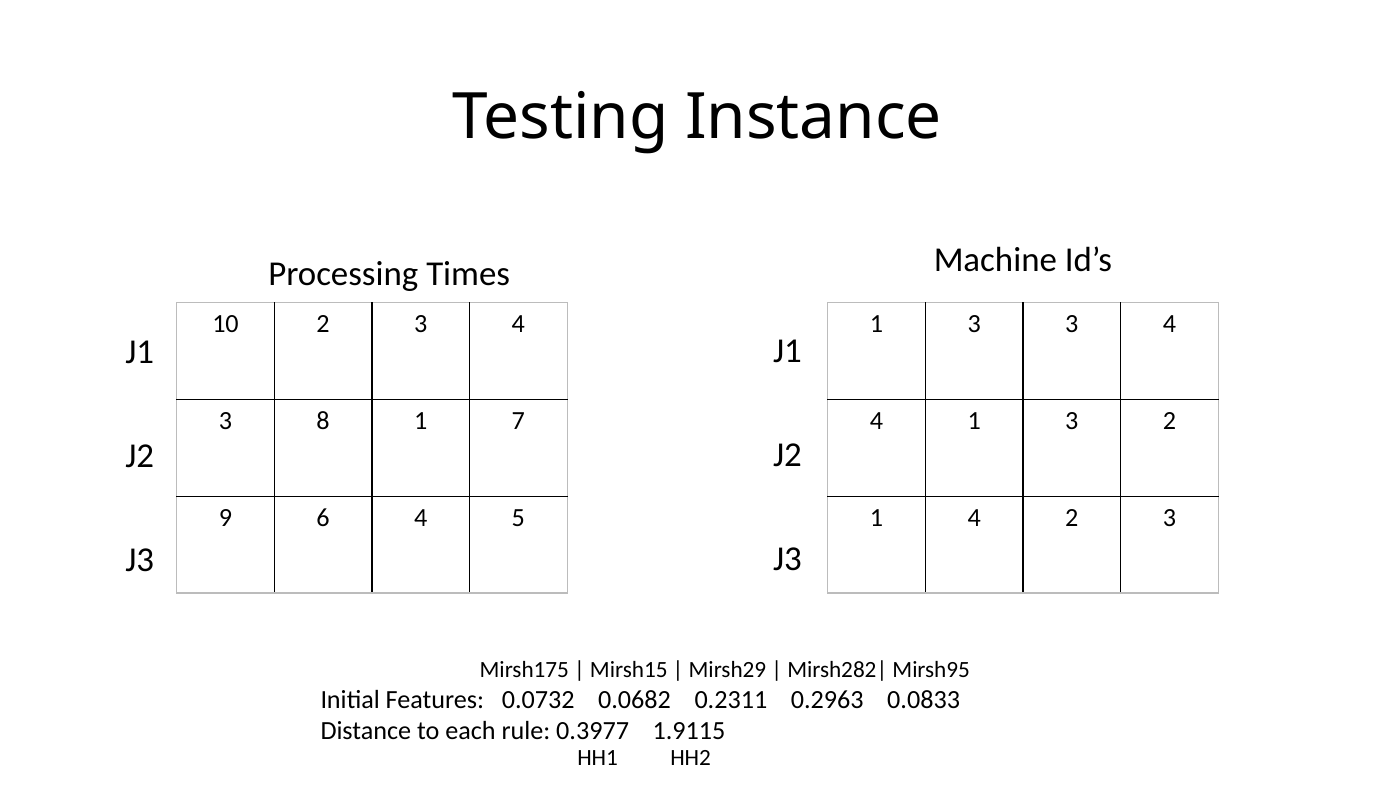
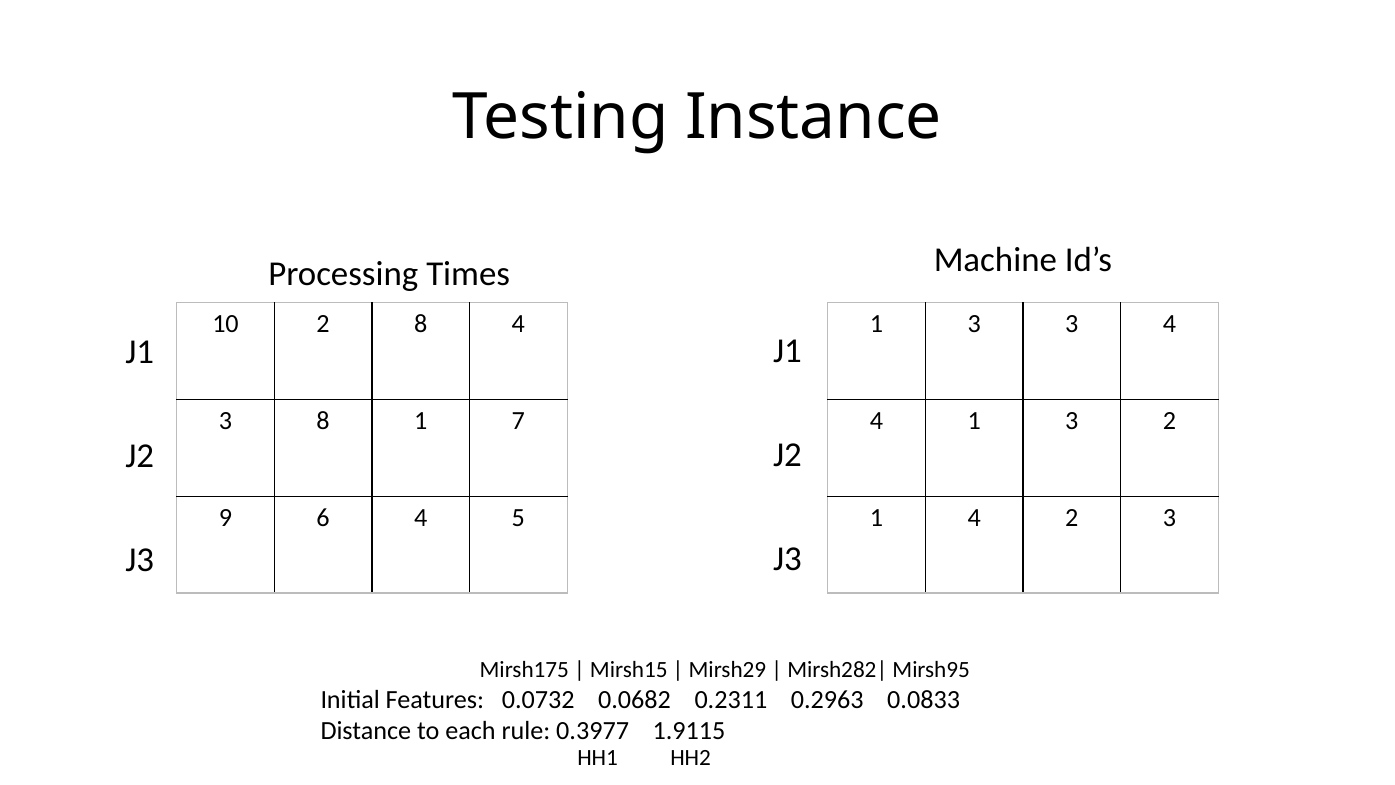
10 2 3: 3 -> 8 (421, 324)
